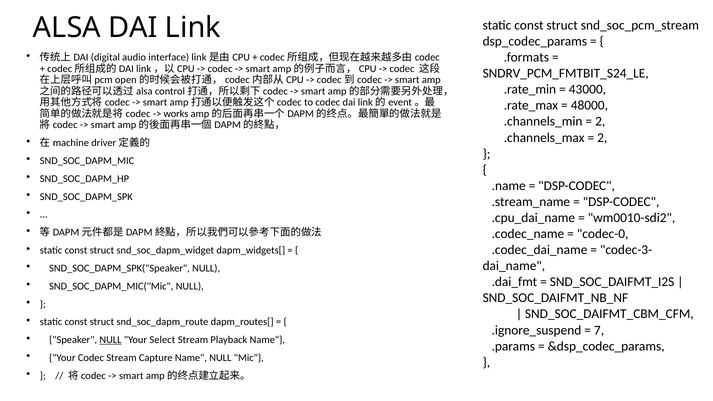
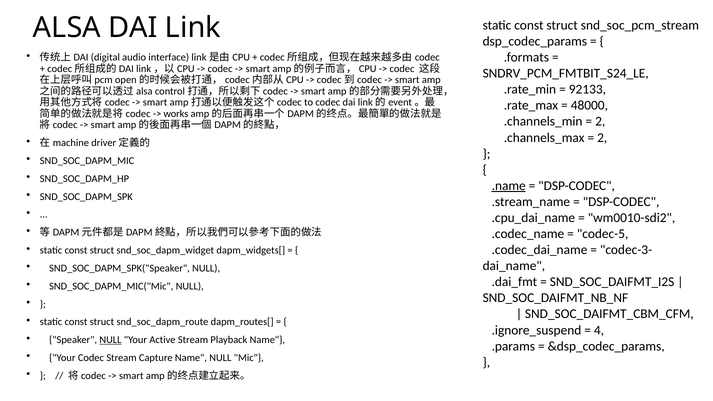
43000: 43000 -> 92133 (587, 90)
.name underline: none -> present (509, 186)
codec-0: codec-0 -> codec-5 (603, 234)
7: 7 -> 4 (599, 330)
Select: Select -> Active (162, 340)
